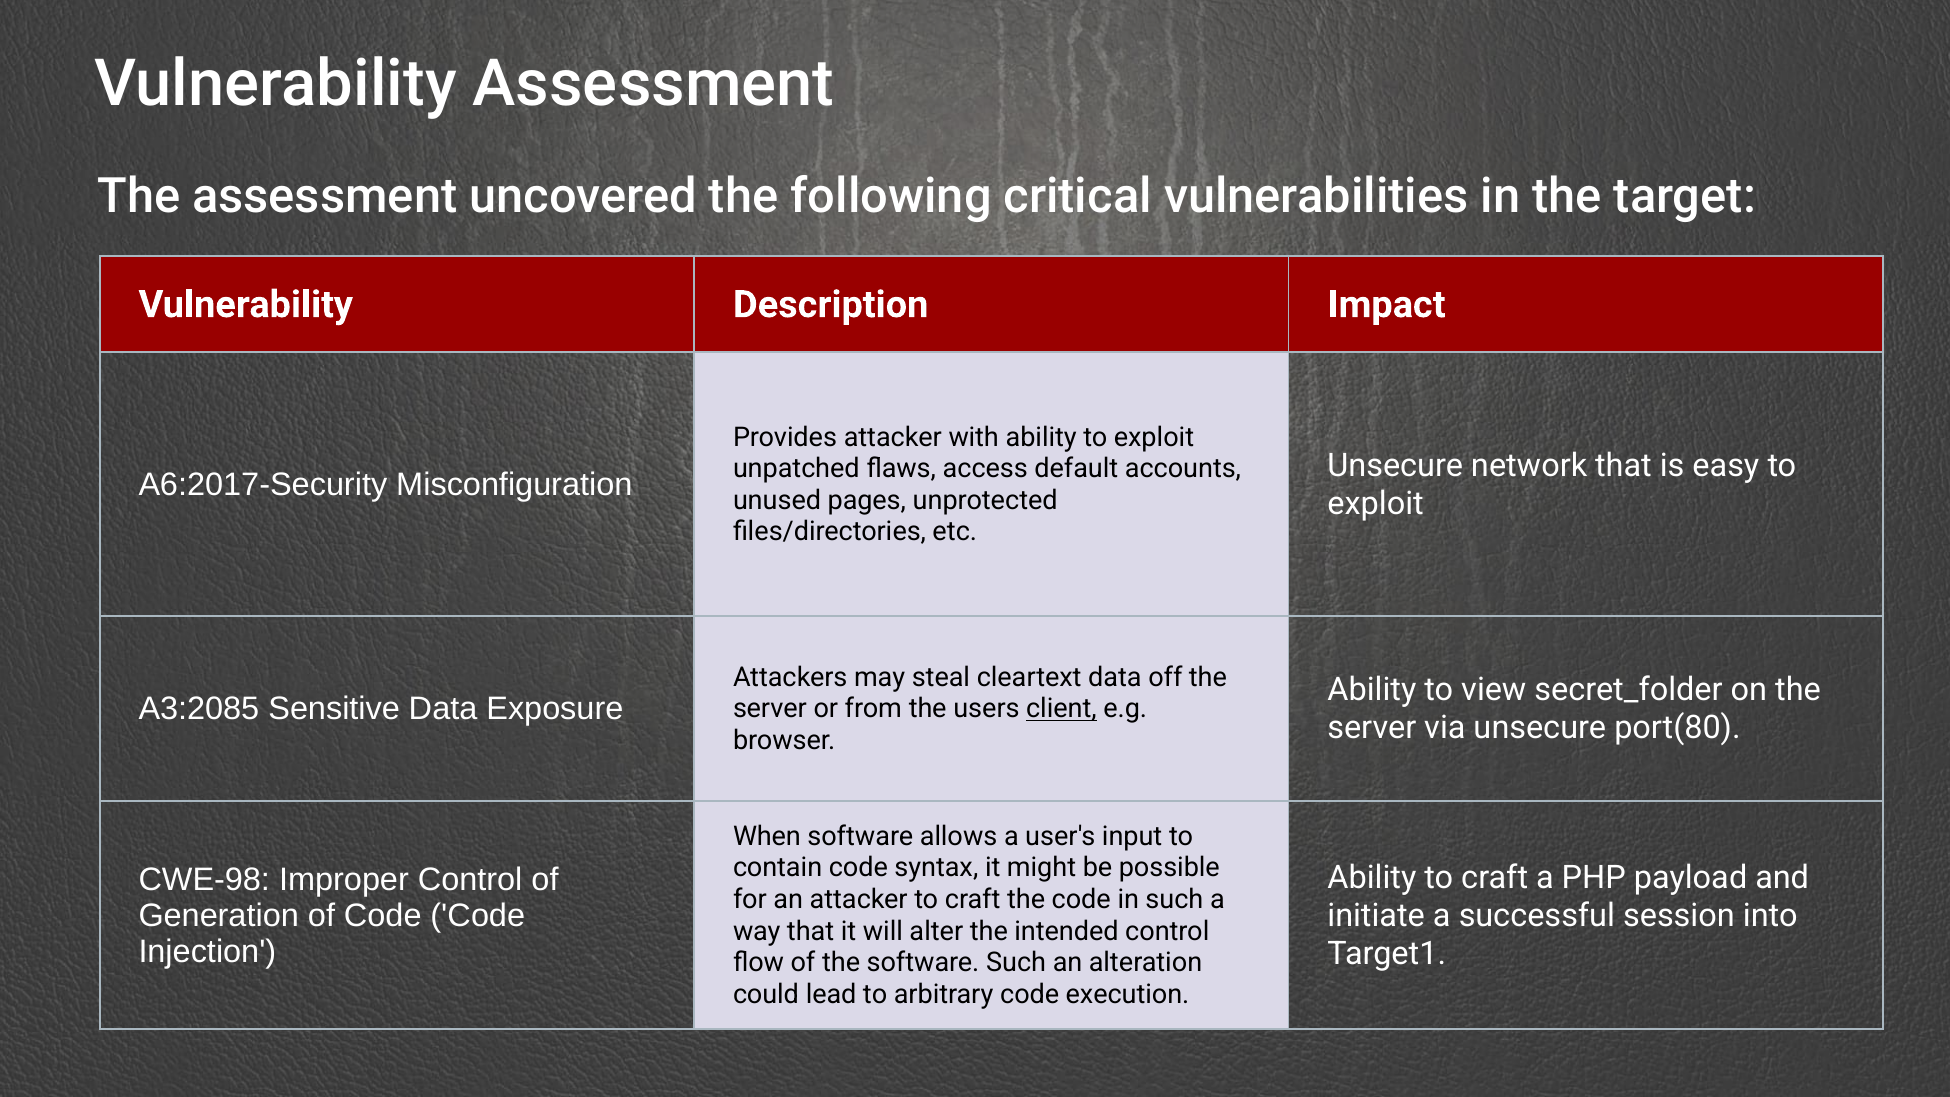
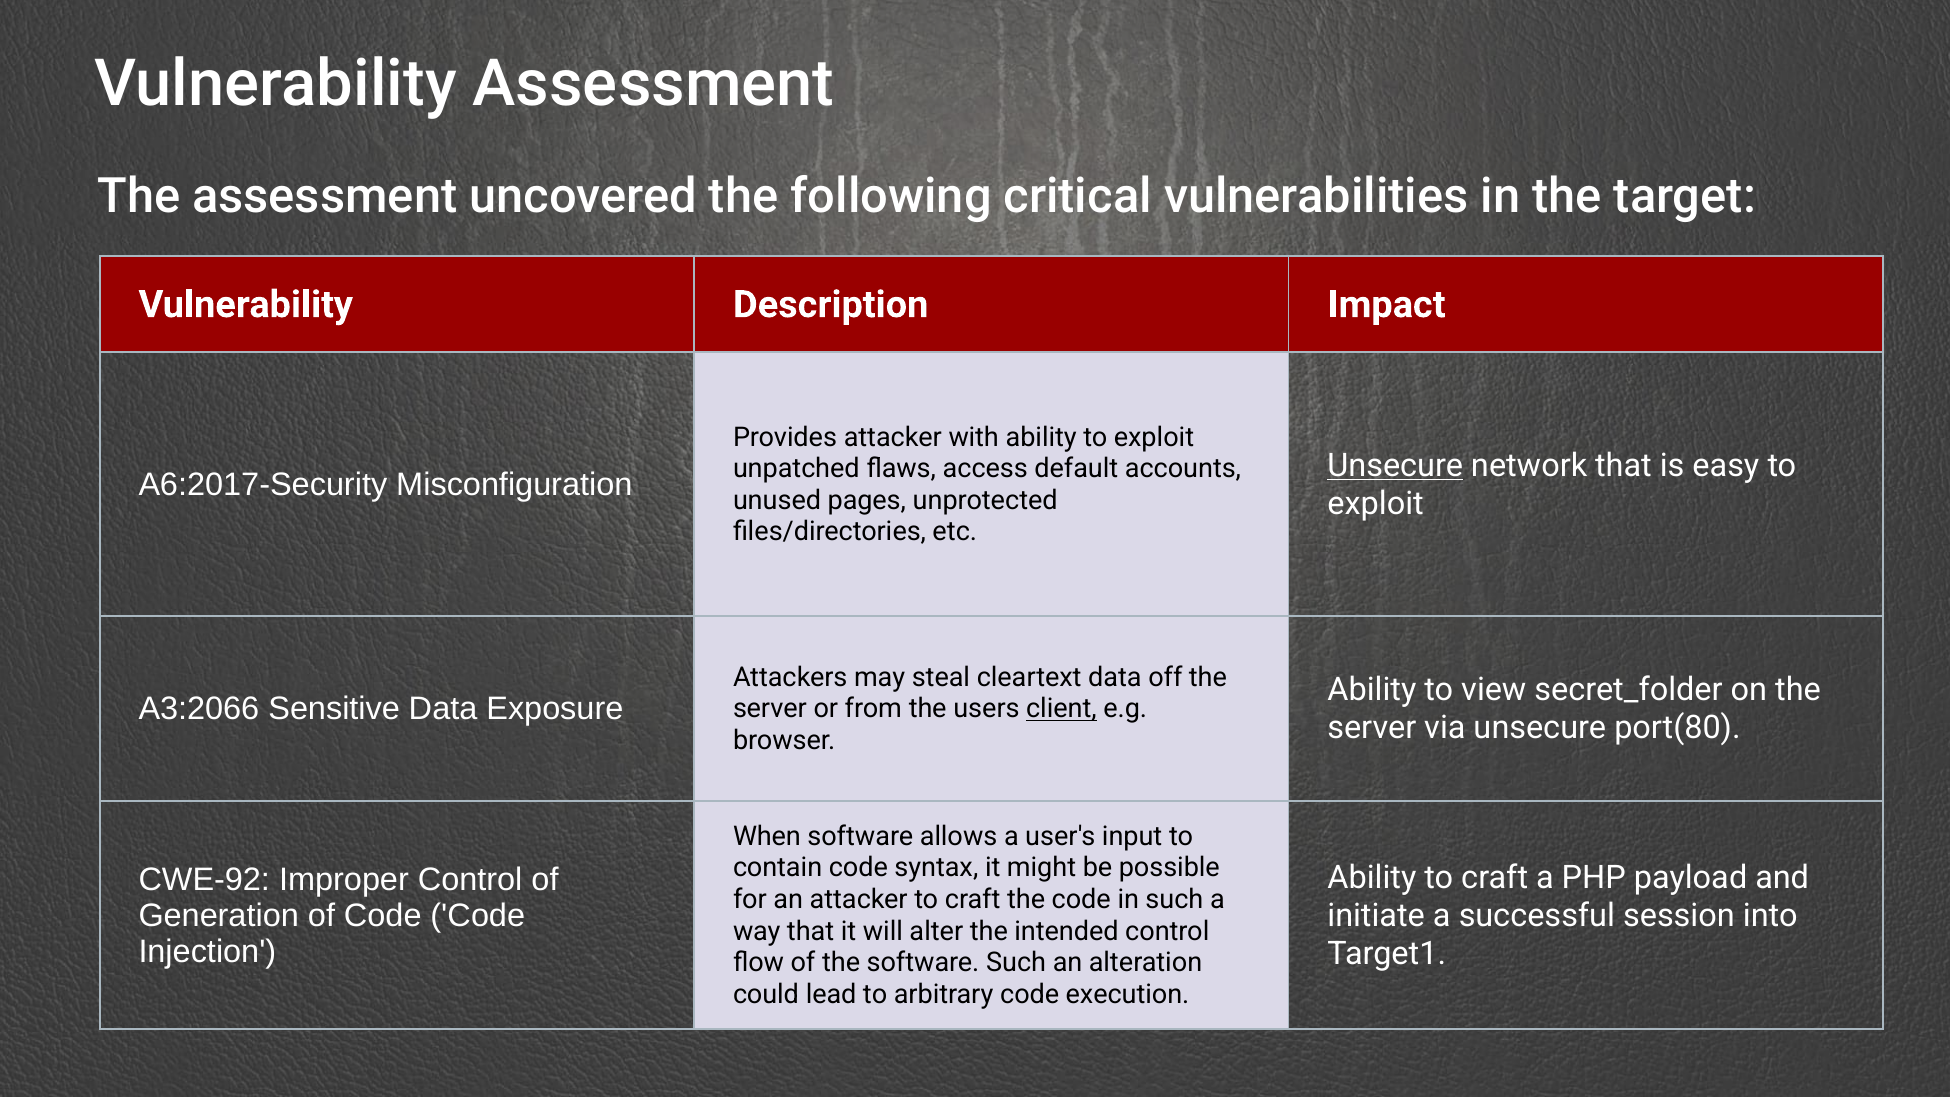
Unsecure underline: none -> present (1395, 465)
A3:2085: A3:2085 -> A3:2066 (199, 709)
CWE-98: CWE-98 -> CWE-92 (204, 879)
